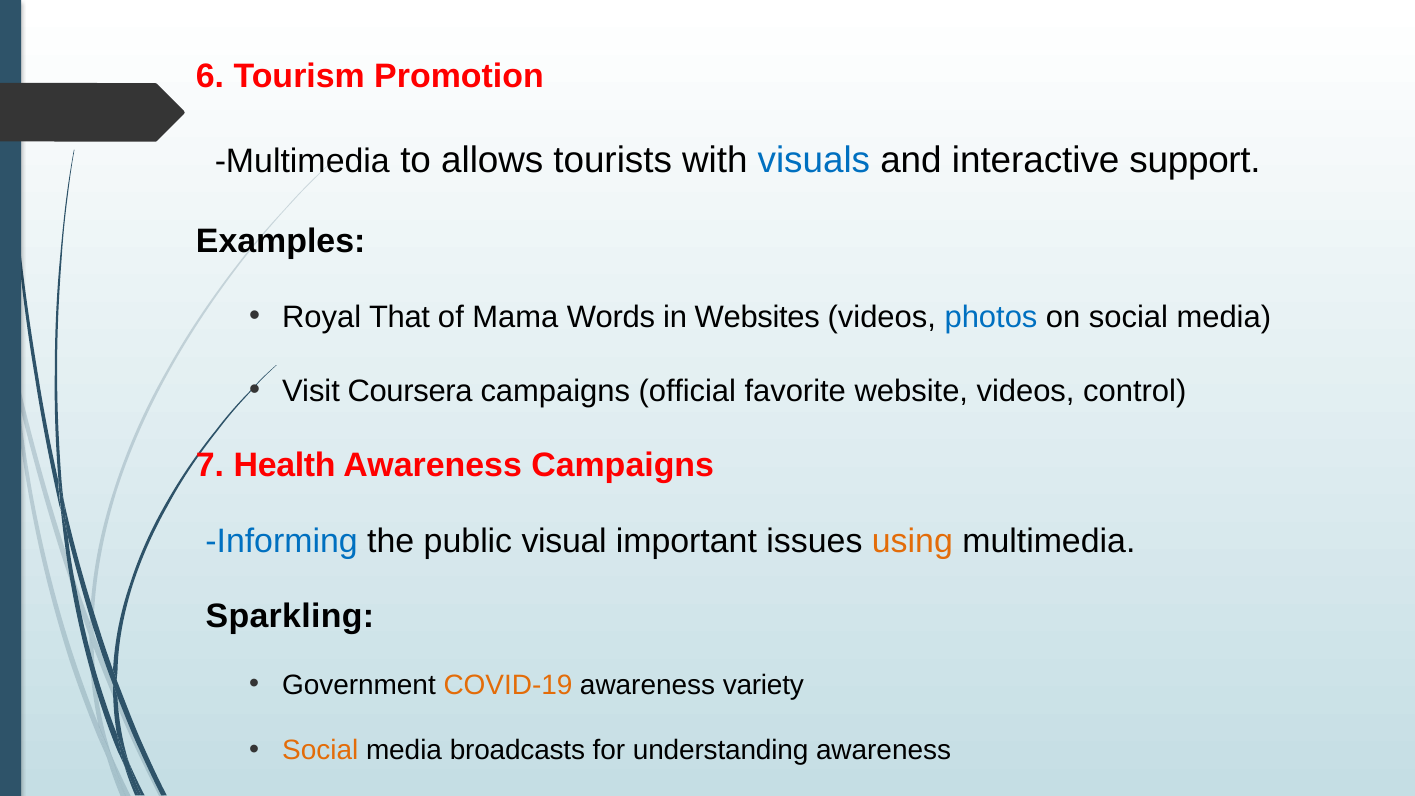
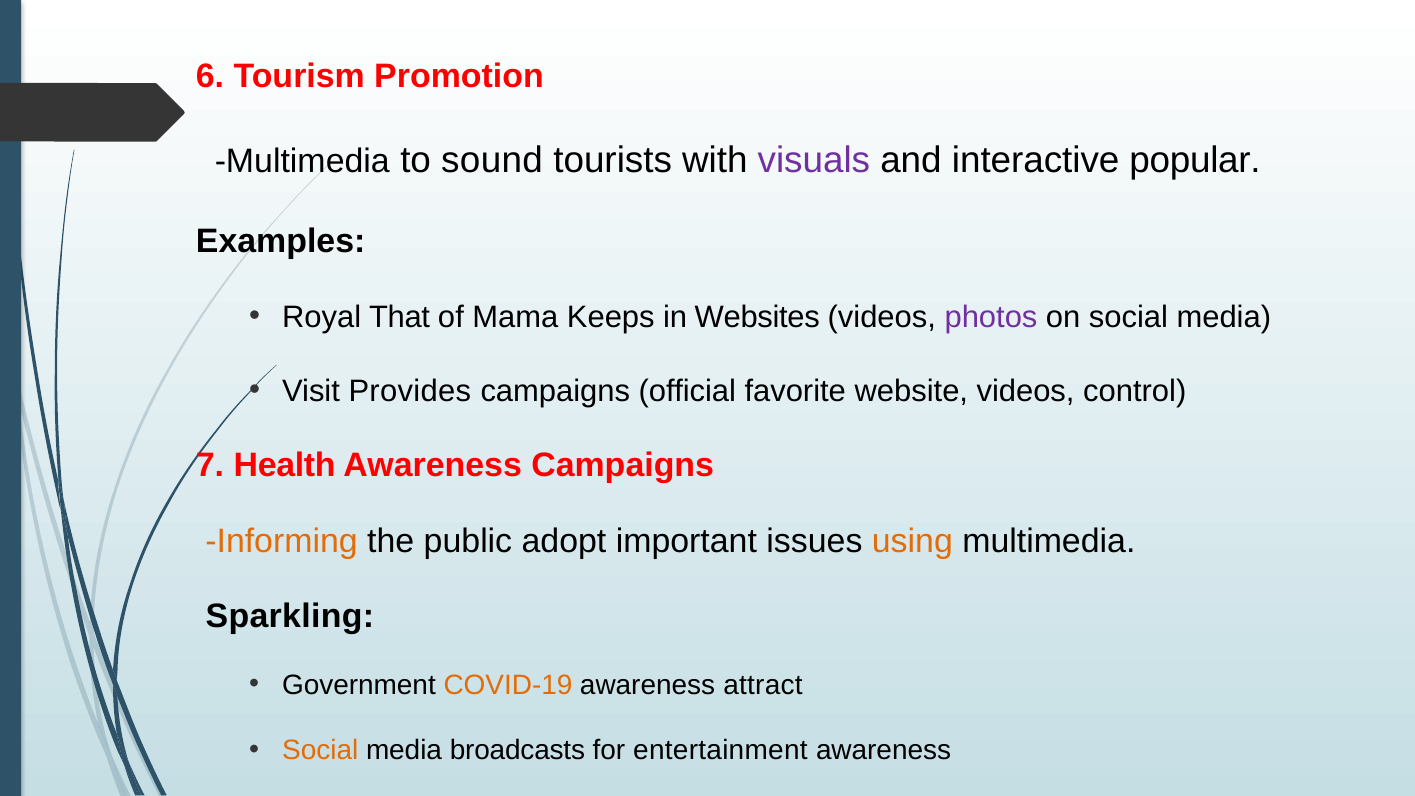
allows: allows -> sound (492, 160)
visuals colour: blue -> purple (814, 160)
support: support -> popular (1195, 160)
Words: Words -> Keeps (611, 317)
photos colour: blue -> purple (991, 317)
Coursera: Coursera -> Provides (410, 391)
Informing colour: blue -> orange (282, 541)
visual: visual -> adopt (564, 541)
variety: variety -> attract (763, 685)
understanding: understanding -> entertainment (720, 750)
